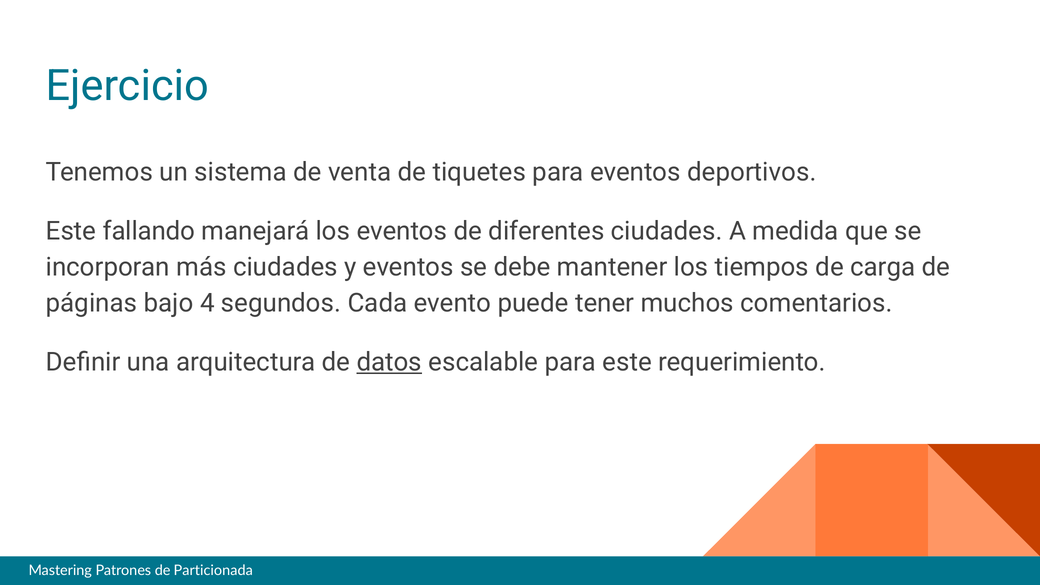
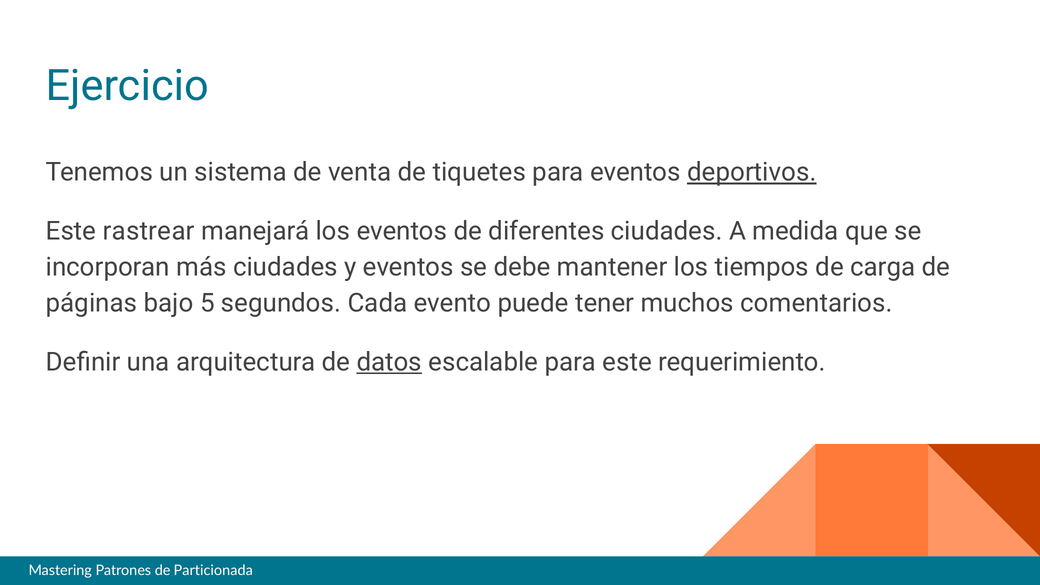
deportivos underline: none -> present (752, 172)
fallando: fallando -> rastrear (149, 231)
4: 4 -> 5 (207, 303)
